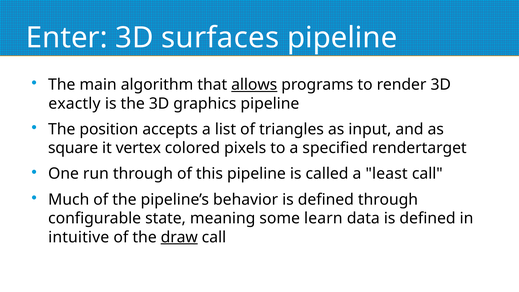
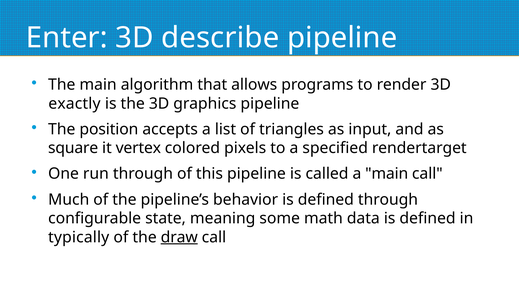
surfaces: surfaces -> describe (220, 38)
allows underline: present -> none (254, 85)
a least: least -> main (387, 174)
learn: learn -> math (323, 218)
intuitive: intuitive -> typically (79, 237)
